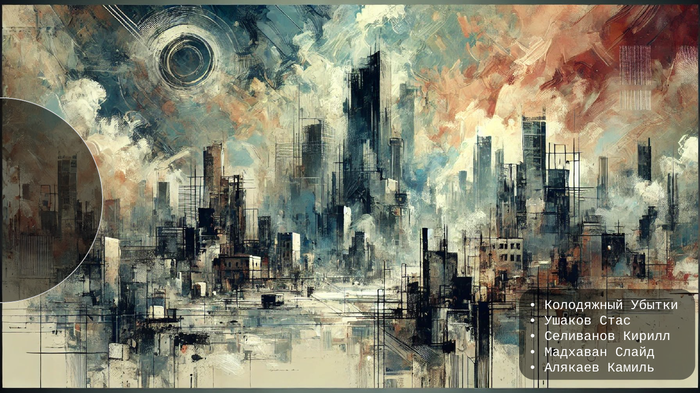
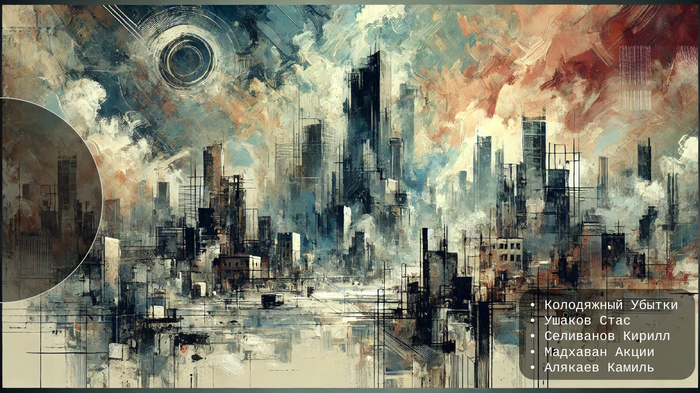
Слайд: Слайд -> Акции (635, 353)
